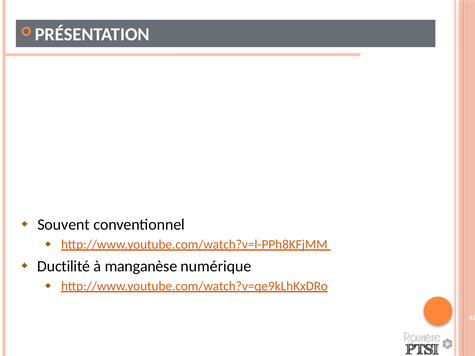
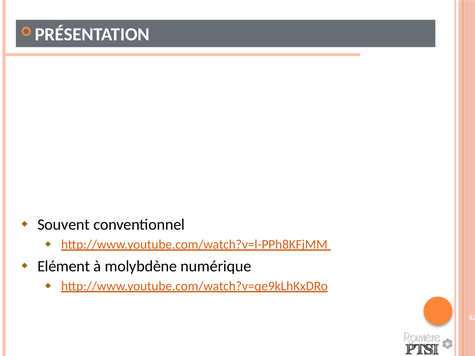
Ductilité: Ductilité -> Elément (64, 266)
manganèse: manganèse -> molybdène (141, 266)
